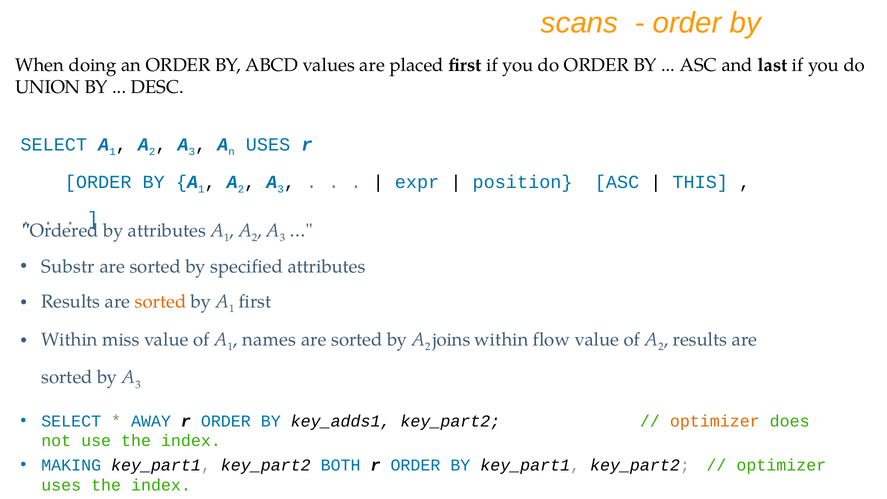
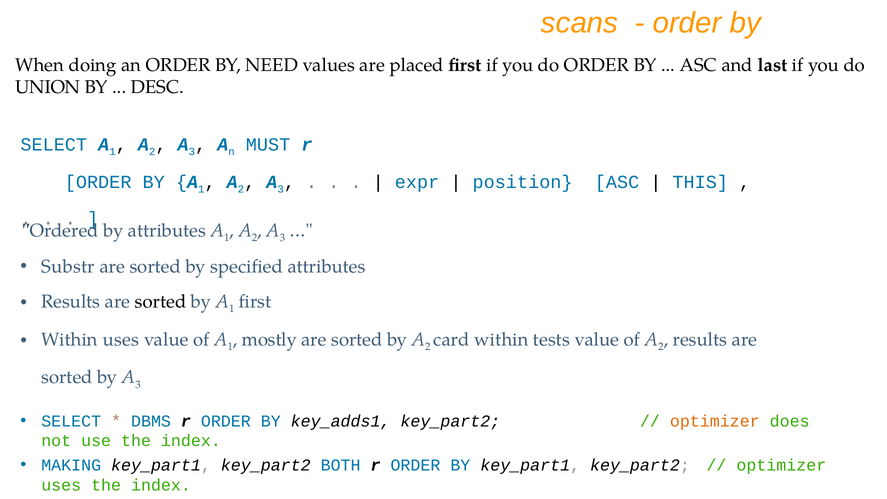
ABCD: ABCD -> NEED (272, 65)
USES: USES -> MUST (268, 144)
sorted colour: orange -> black (161, 302)
Within miss: miss -> uses (121, 339)
names: names -> mostly (269, 339)
joins: joins -> card (451, 339)
flow: flow -> tests (551, 339)
AWAY: AWAY -> DBMS (151, 421)
